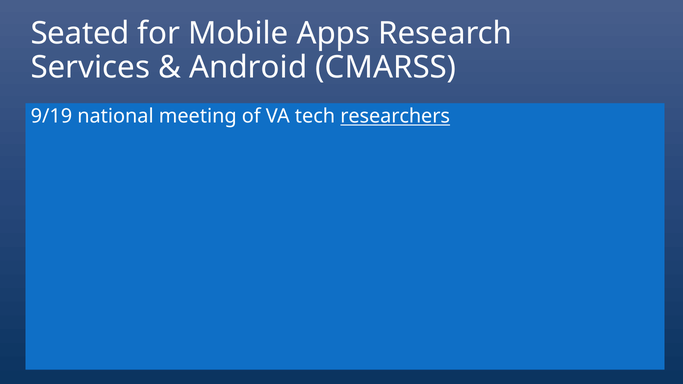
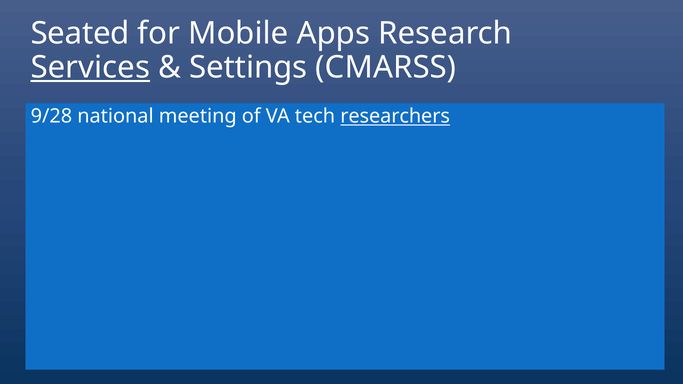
Services underline: none -> present (90, 67)
Android: Android -> Settings (248, 67)
9/19: 9/19 -> 9/28 (51, 116)
